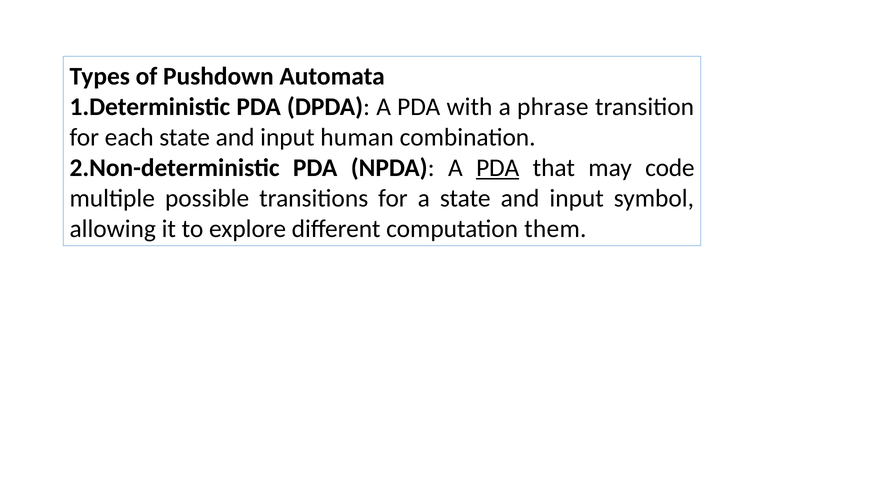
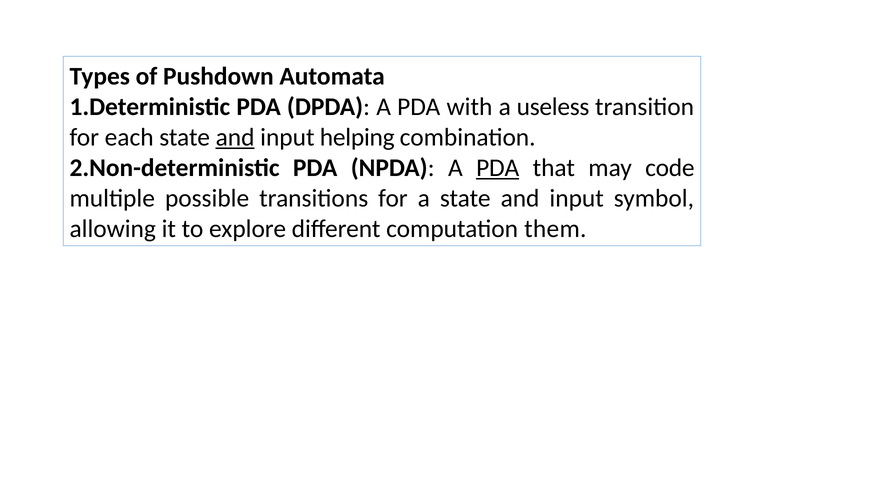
phrase: phrase -> useless (553, 107)
and underline: none -> present (235, 137)
human: human -> helping (357, 137)
